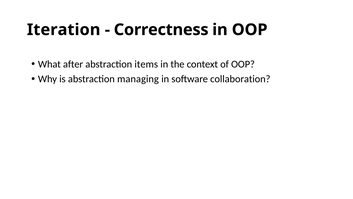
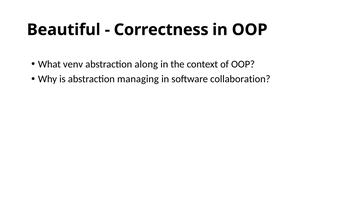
Iteration: Iteration -> Beautiful (64, 30)
after: after -> venv (73, 64)
items: items -> along (146, 64)
